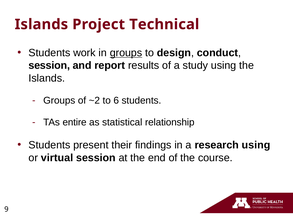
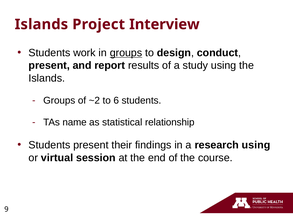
Technical: Technical -> Interview (164, 24)
session: session -> present (49, 65)
entire: entire -> name (75, 122)
